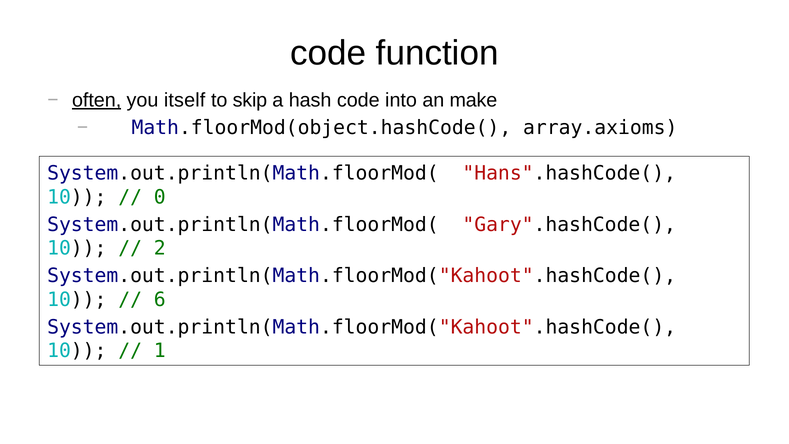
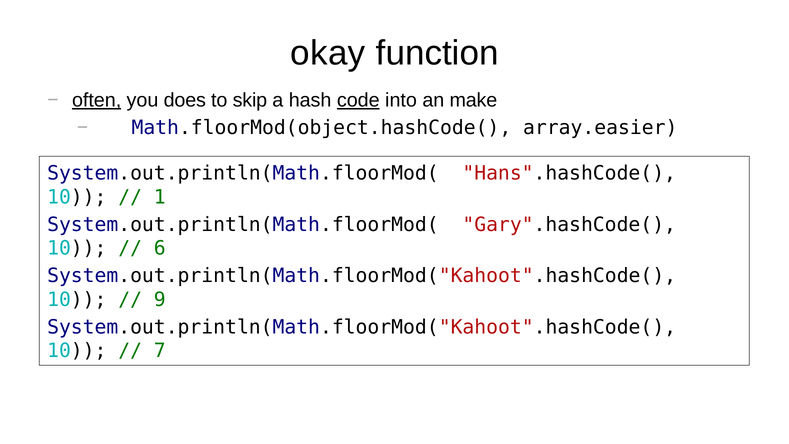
code: code -> okay (328, 53)
itself: itself -> does (185, 100)
code underline: none -> present (358, 100)
array.axioms: array.axioms -> array.easier (600, 128)
0: 0 -> 1 (160, 197)
2: 2 -> 6 (160, 248)
6: 6 -> 9 (160, 299)
1: 1 -> 7 (160, 351)
